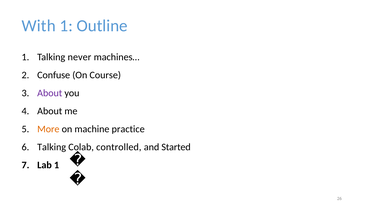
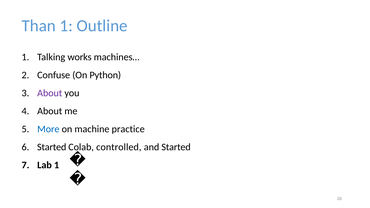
With: With -> Than (39, 26)
never: never -> works (80, 57)
Course: Course -> Python (105, 75)
More colour: orange -> blue (48, 129)
Talking: Talking -> Started (52, 147)
